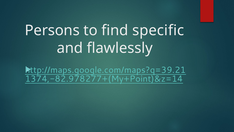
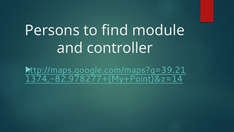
specific: specific -> module (158, 30)
flawlessly: flawlessly -> controller (120, 48)
